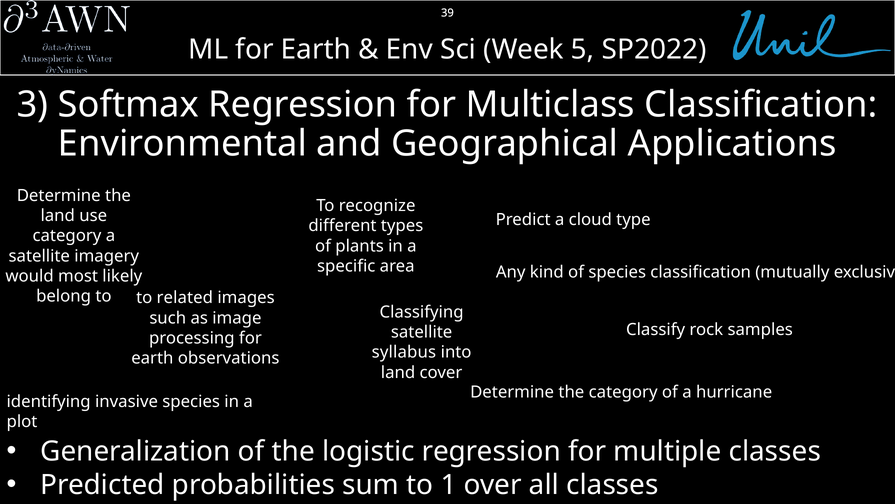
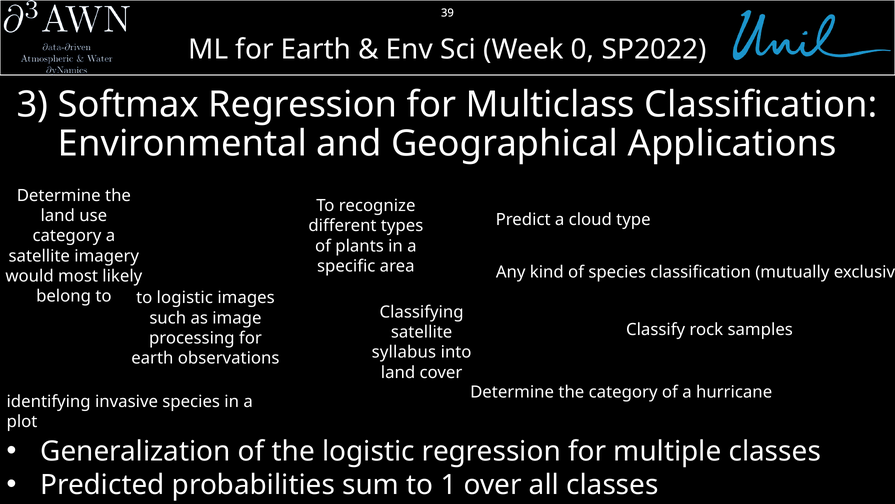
5: 5 -> 0 (583, 49)
to related: related -> logistic (185, 298)
